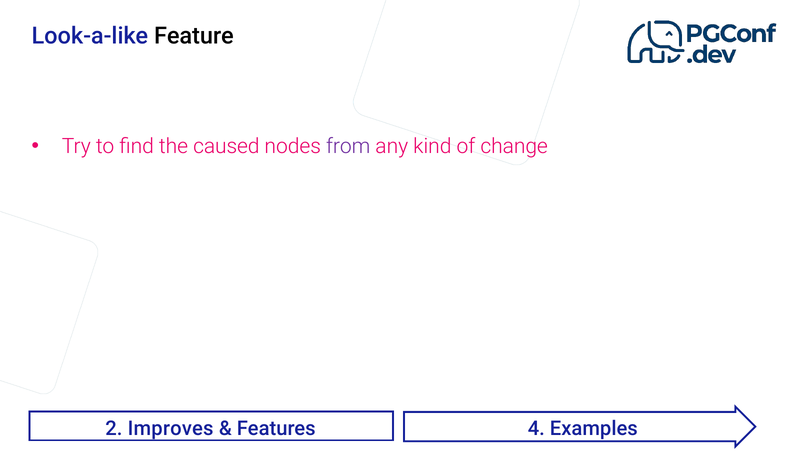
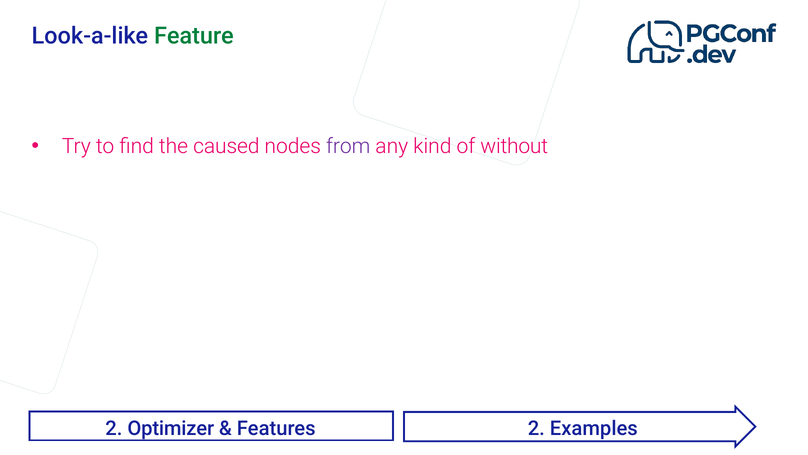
Feature colour: black -> green (194, 36)
change: change -> without (514, 146)
Improves: Improves -> Optimizer (171, 428)
Features 4: 4 -> 2 (536, 428)
